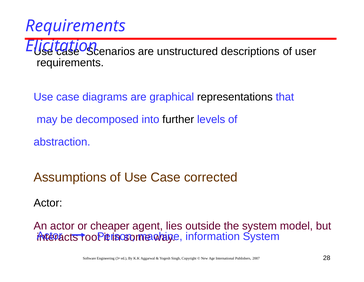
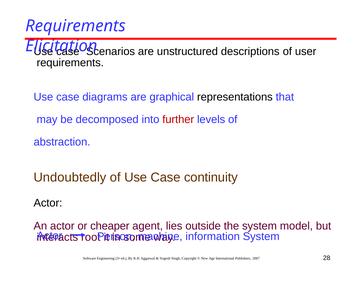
further colour: black -> red (178, 119)
Assumptions: Assumptions -> Undoubtedly (70, 177)
corrected: corrected -> continuity (211, 177)
